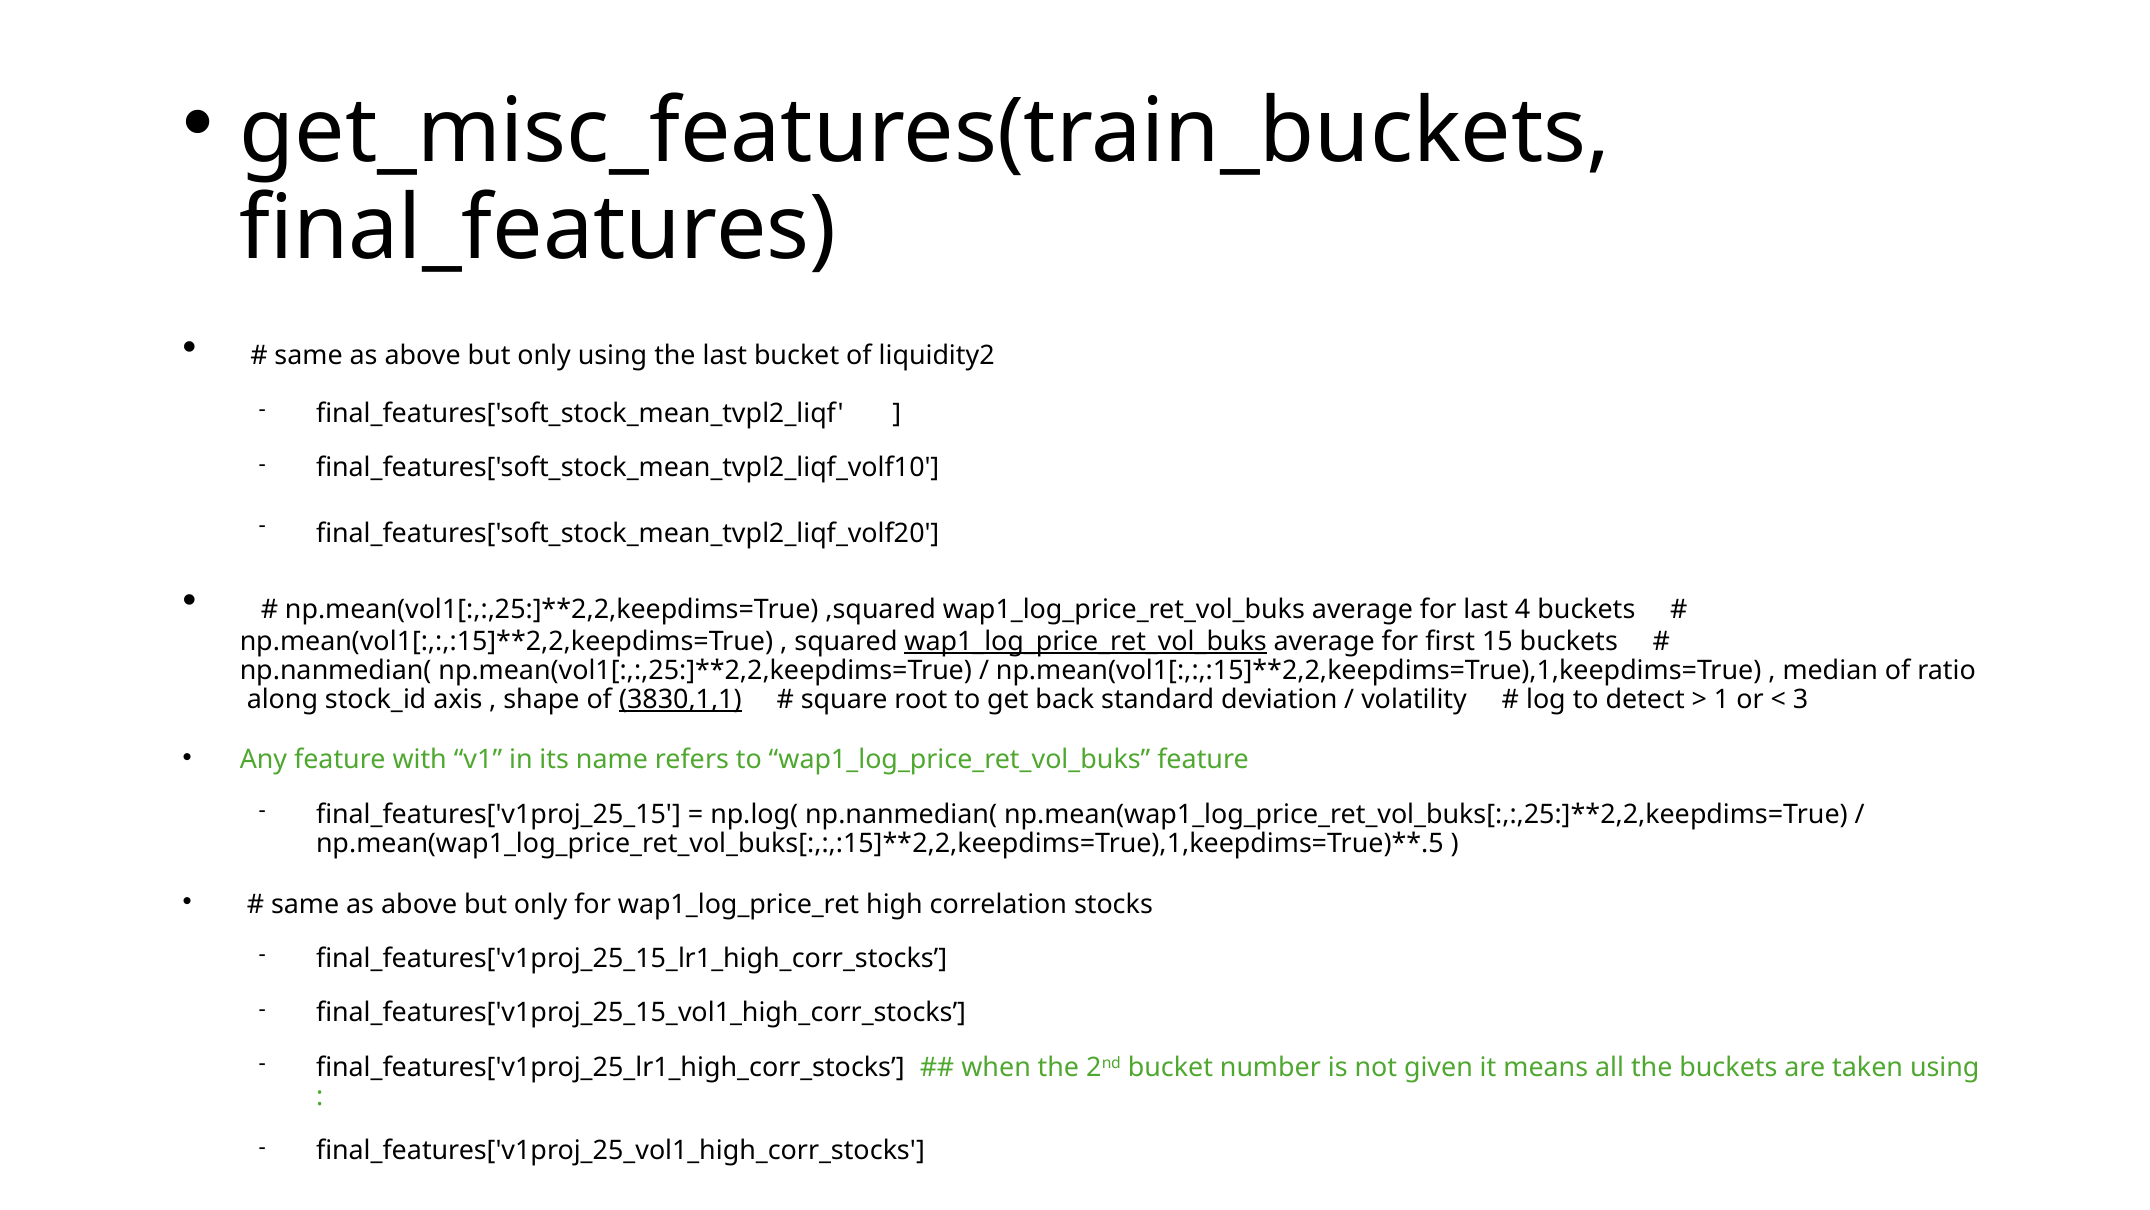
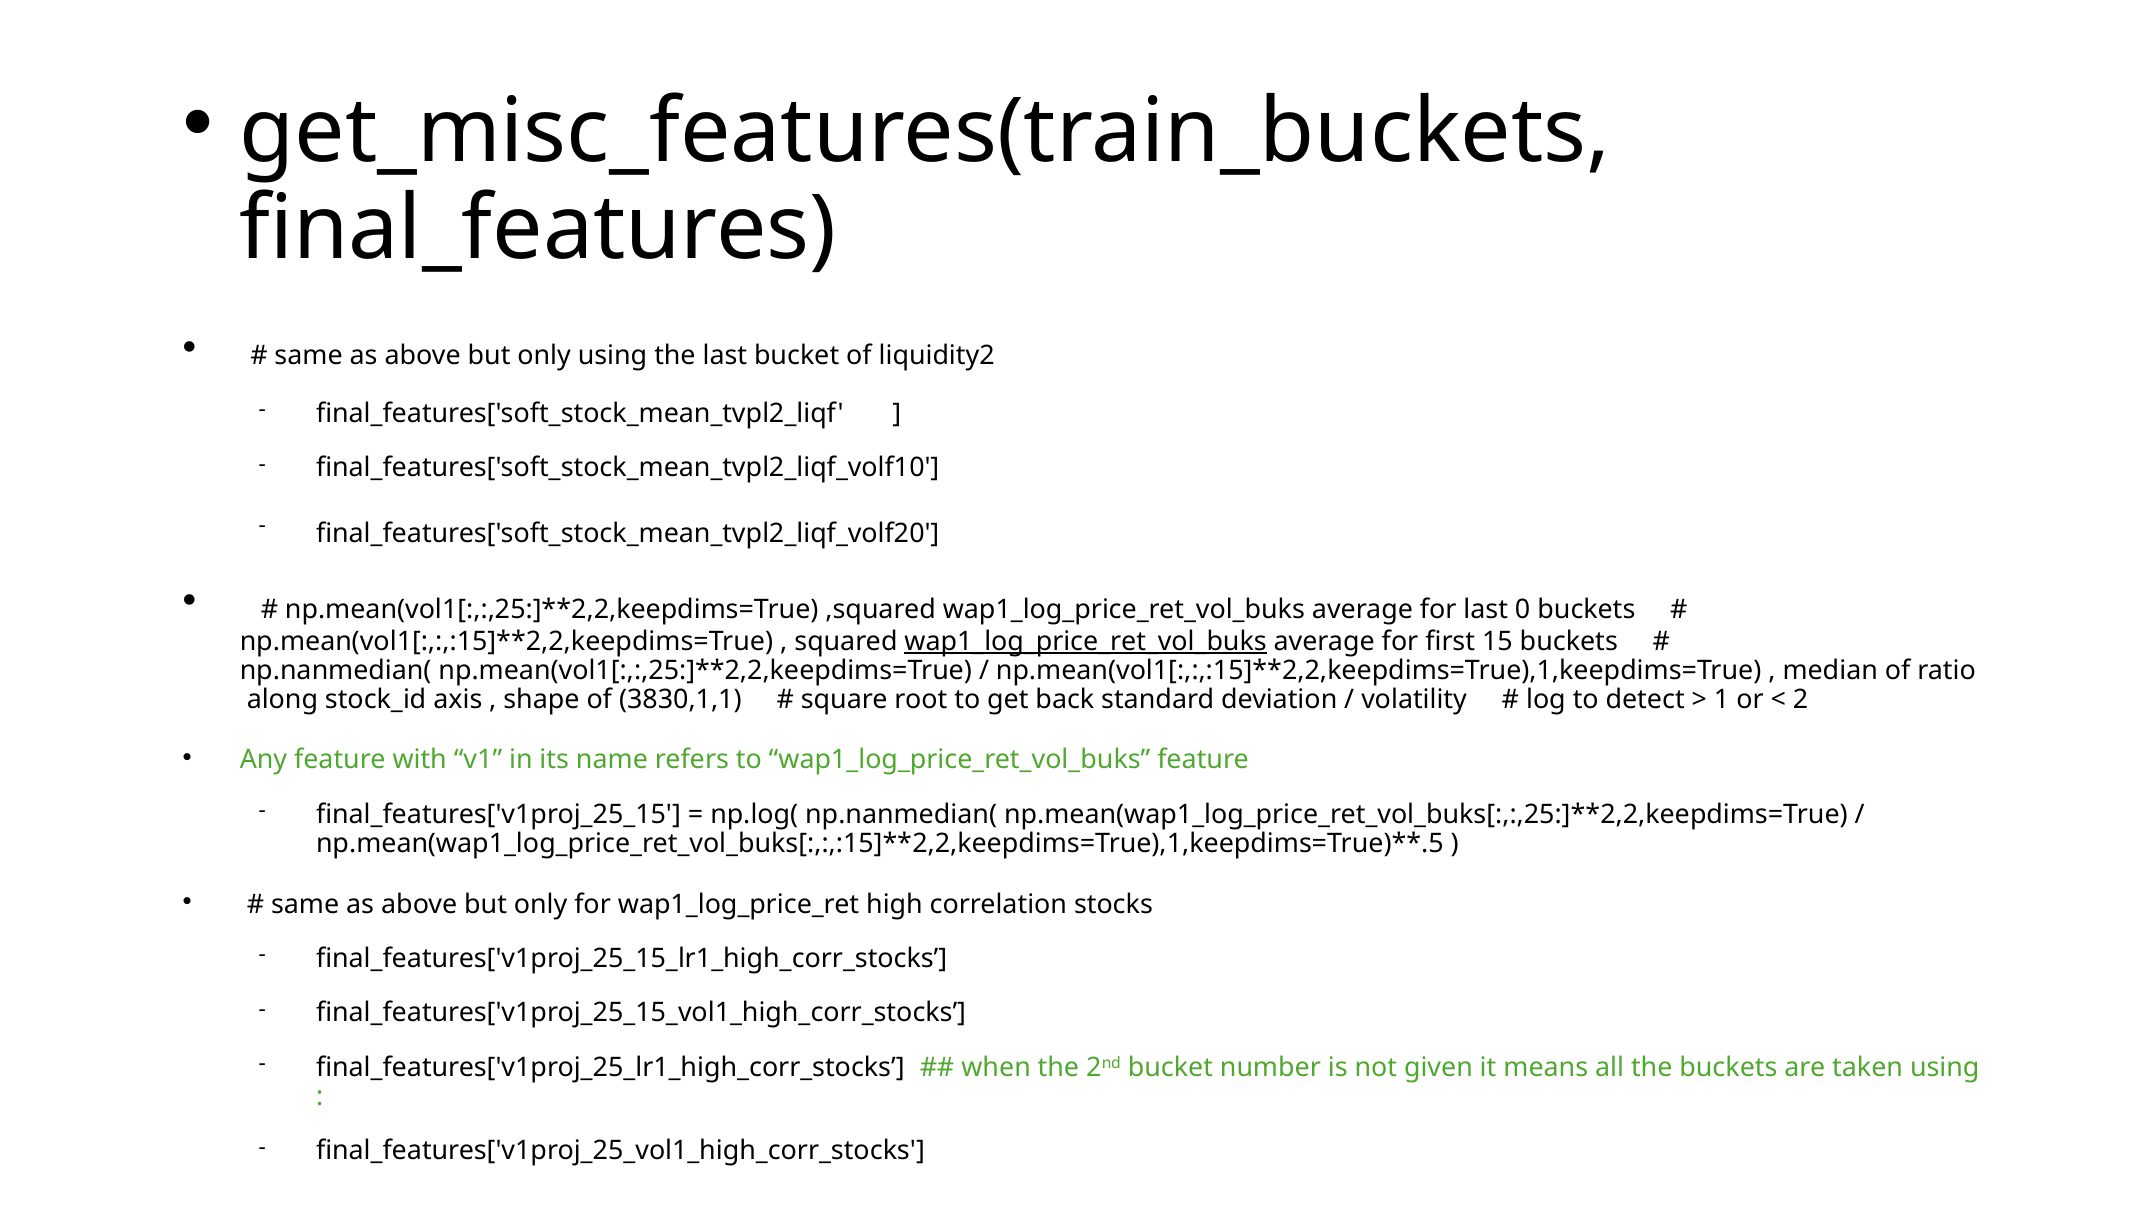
4: 4 -> 0 (1523, 609)
3830,1,1 underline: present -> none (680, 699)
3: 3 -> 2 (1801, 699)
